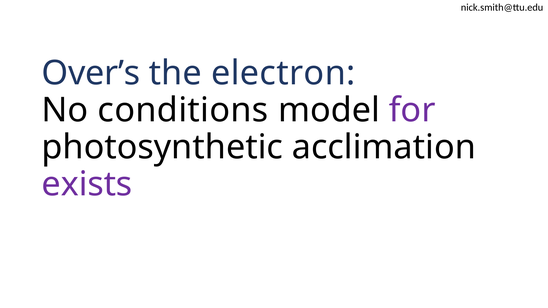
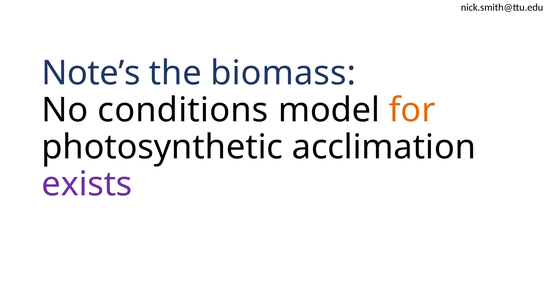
Over’s: Over’s -> Note’s (91, 73)
electron: electron -> biomass (283, 73)
for colour: purple -> orange (412, 110)
